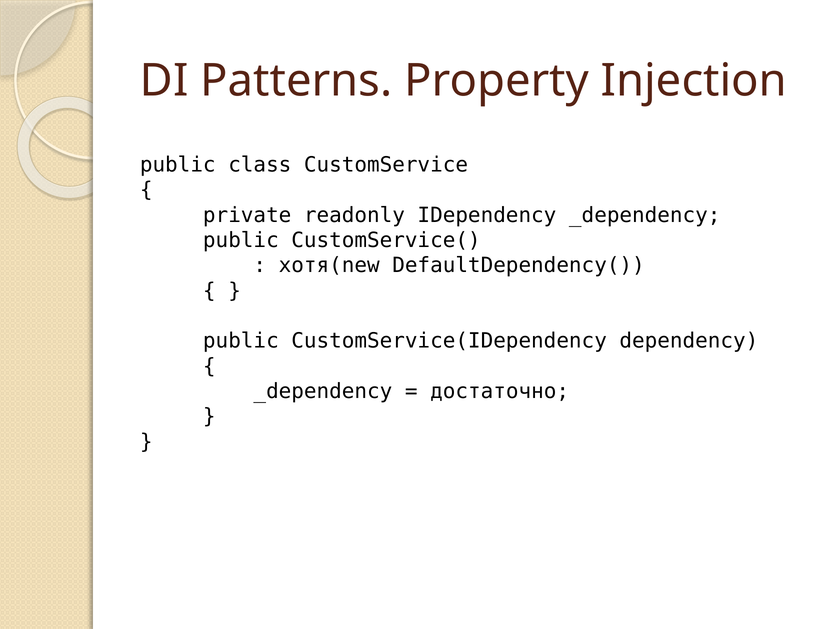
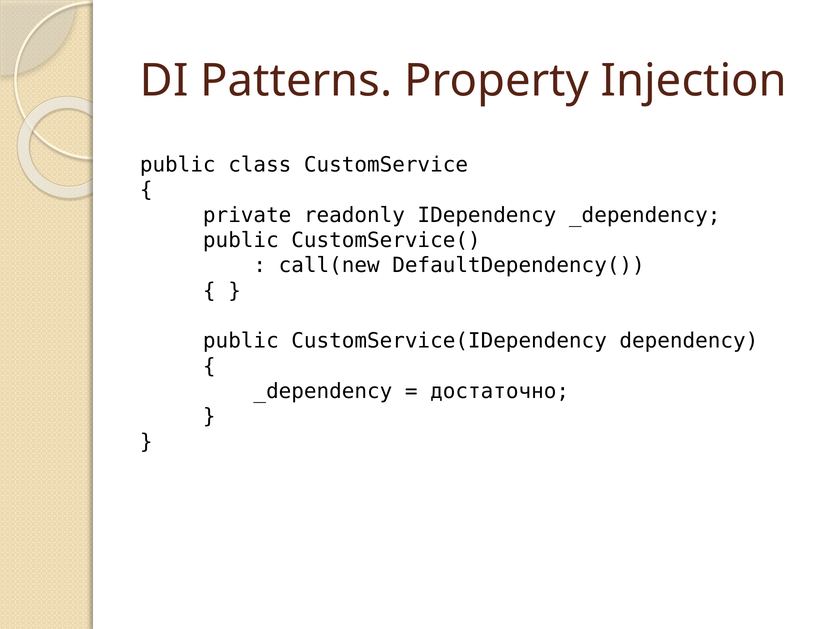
хотя(new: хотя(new -> call(new (329, 266)
